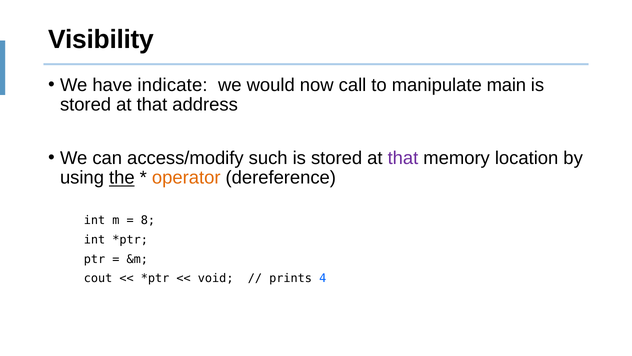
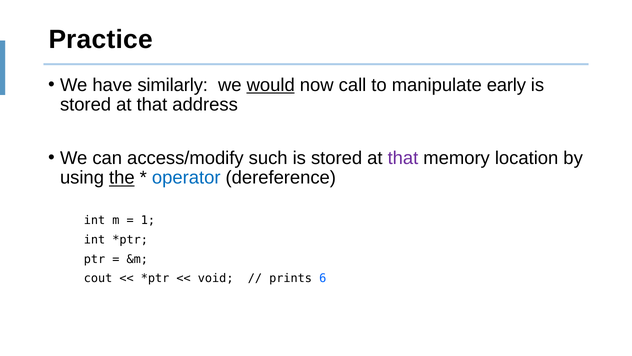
Visibility: Visibility -> Practice (101, 39)
indicate: indicate -> similarly (173, 85)
would underline: none -> present (271, 85)
main: main -> early (506, 85)
operator colour: orange -> blue (186, 178)
8: 8 -> 1 (148, 220)
4: 4 -> 6 (323, 278)
